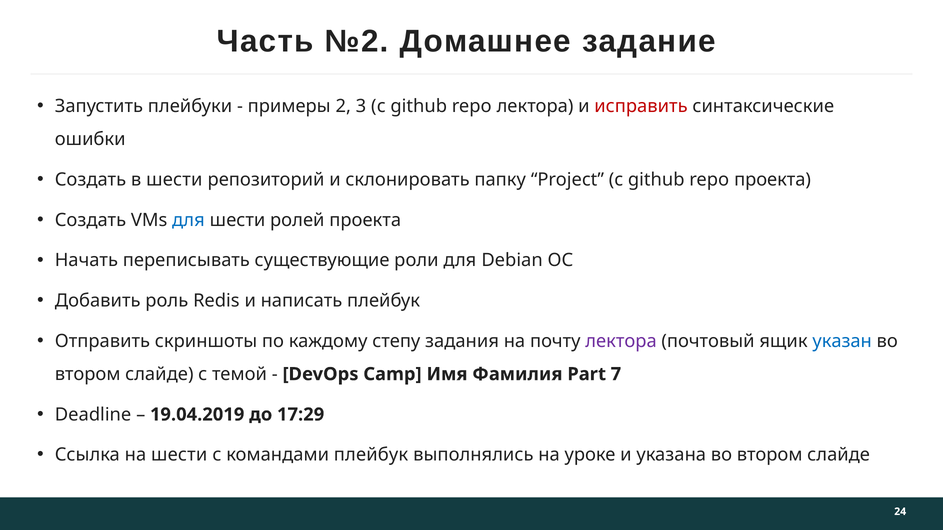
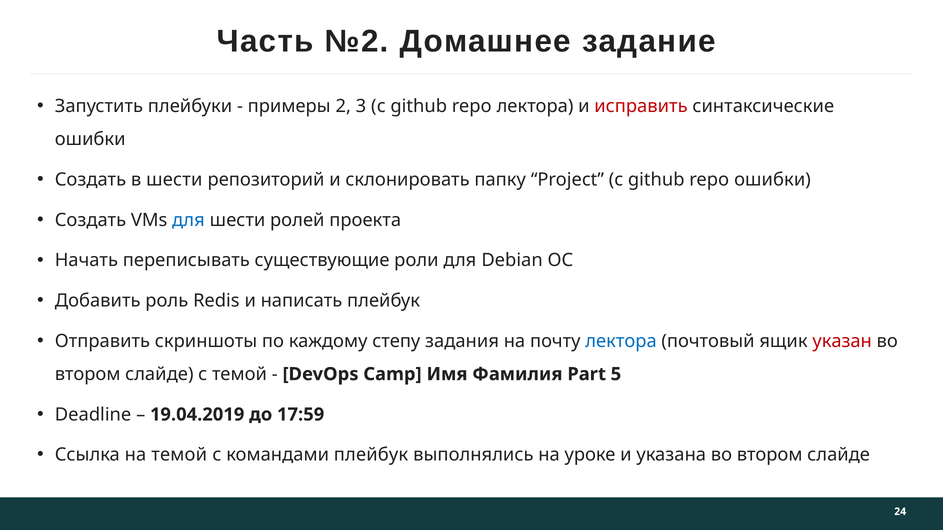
repo проекта: проекта -> ошибки (772, 180)
лектора colour: purple -> blue (621, 341)
указан colour: blue -> red (842, 341)
7: 7 -> 5 (616, 374)
17:29: 17:29 -> 17:59 (301, 415)
на шести: шести -> темой (179, 455)
